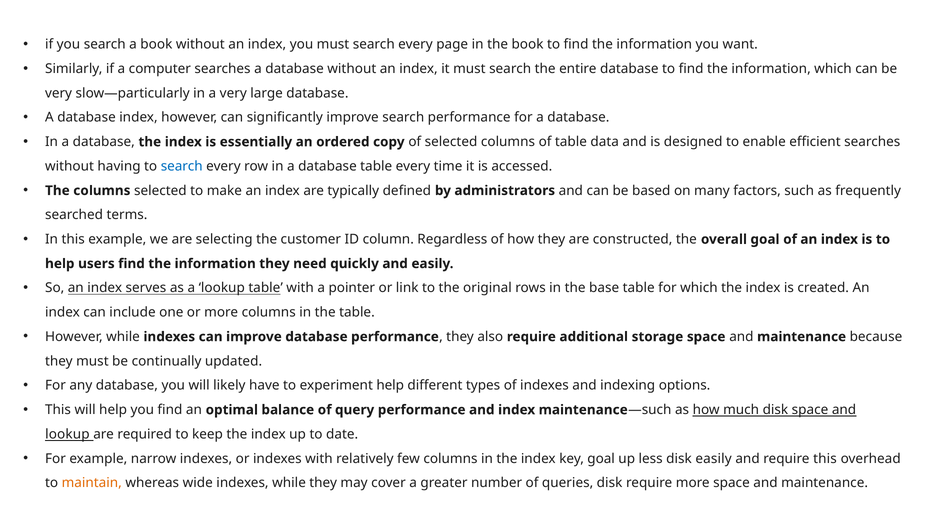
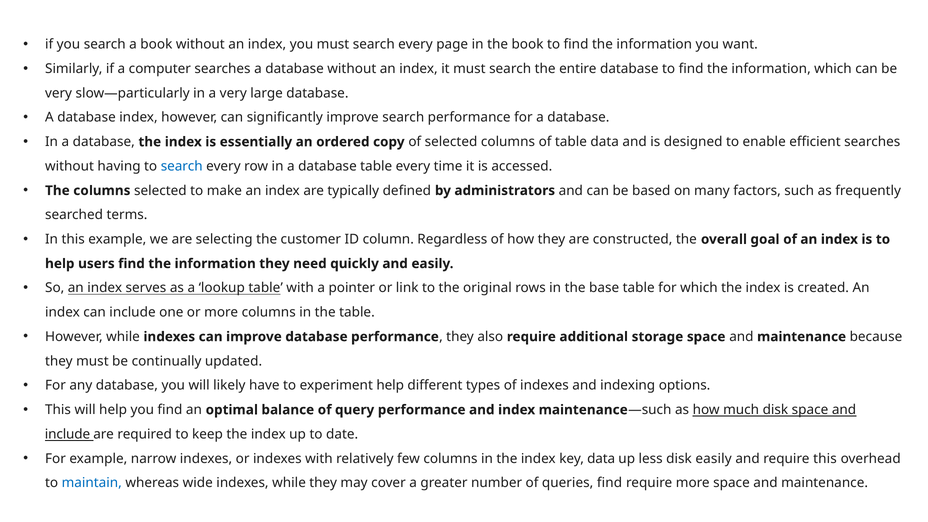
lookup: lookup -> include (67, 434)
key goal: goal -> data (601, 459)
maintain colour: orange -> blue (92, 483)
queries disk: disk -> find (610, 483)
